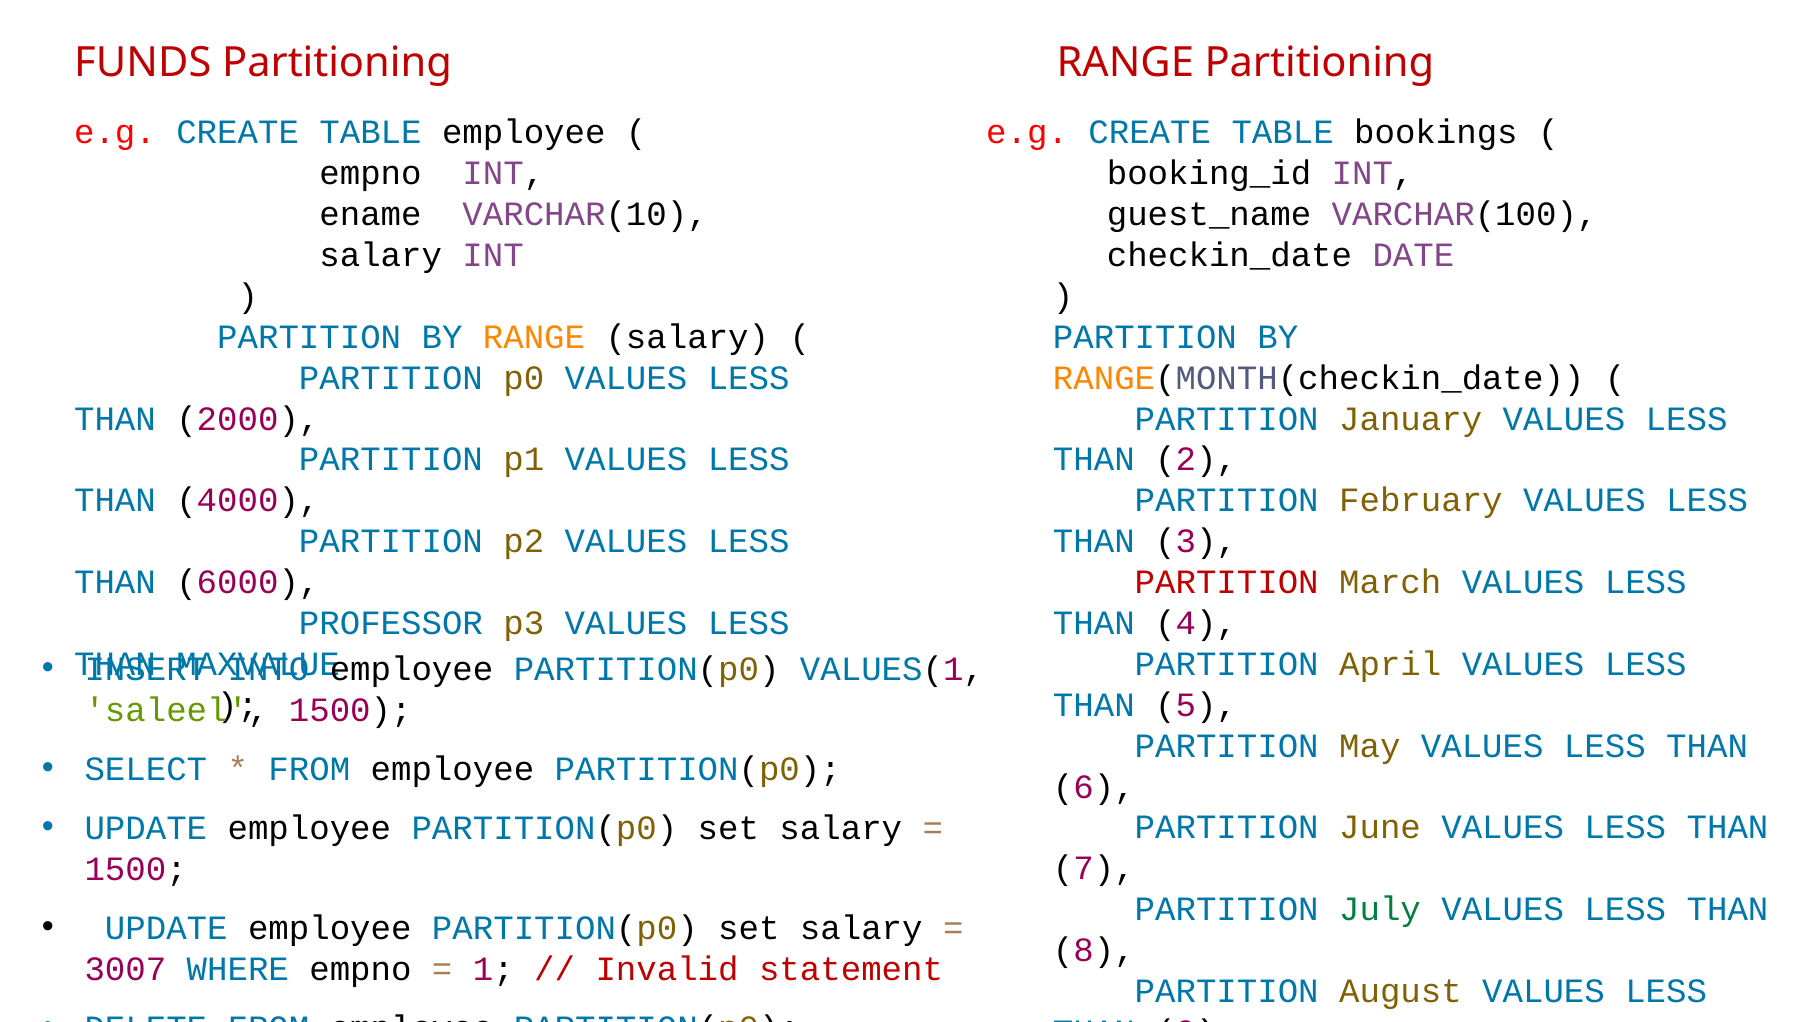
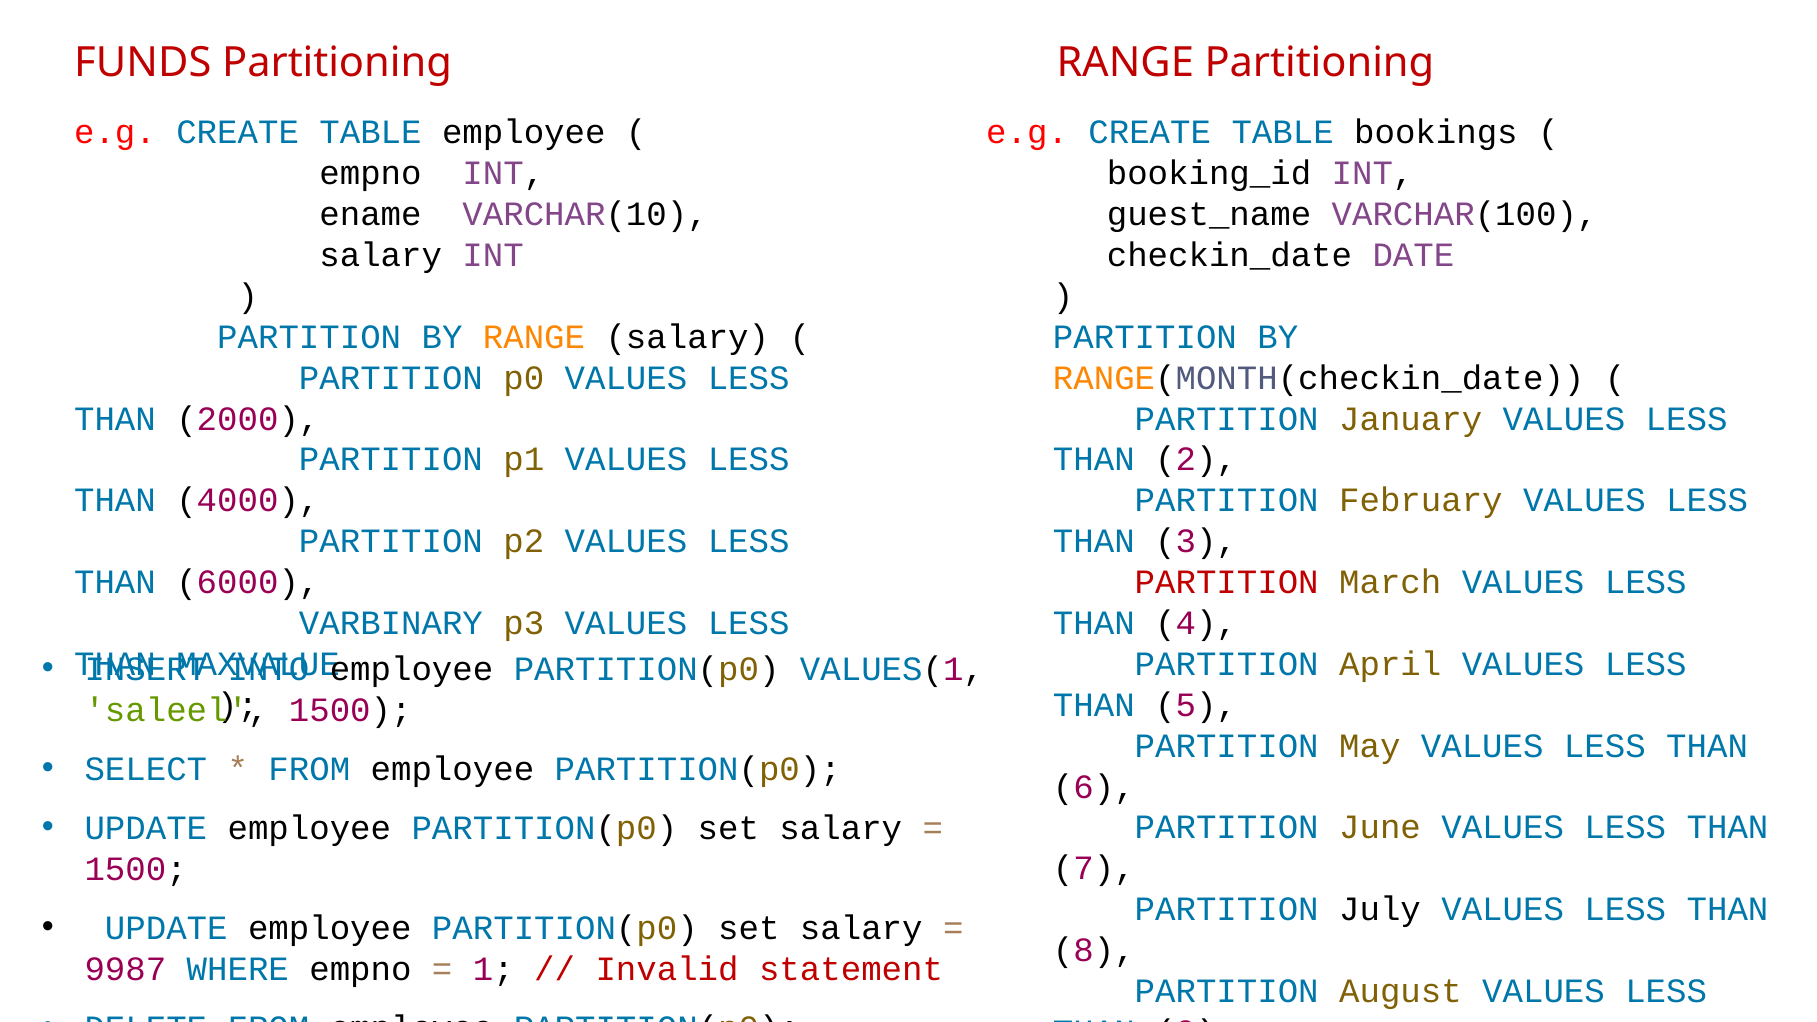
PROFESSOR: PROFESSOR -> VARBINARY (391, 623)
July colour: green -> black (1380, 909)
3007: 3007 -> 9987 (125, 969)
